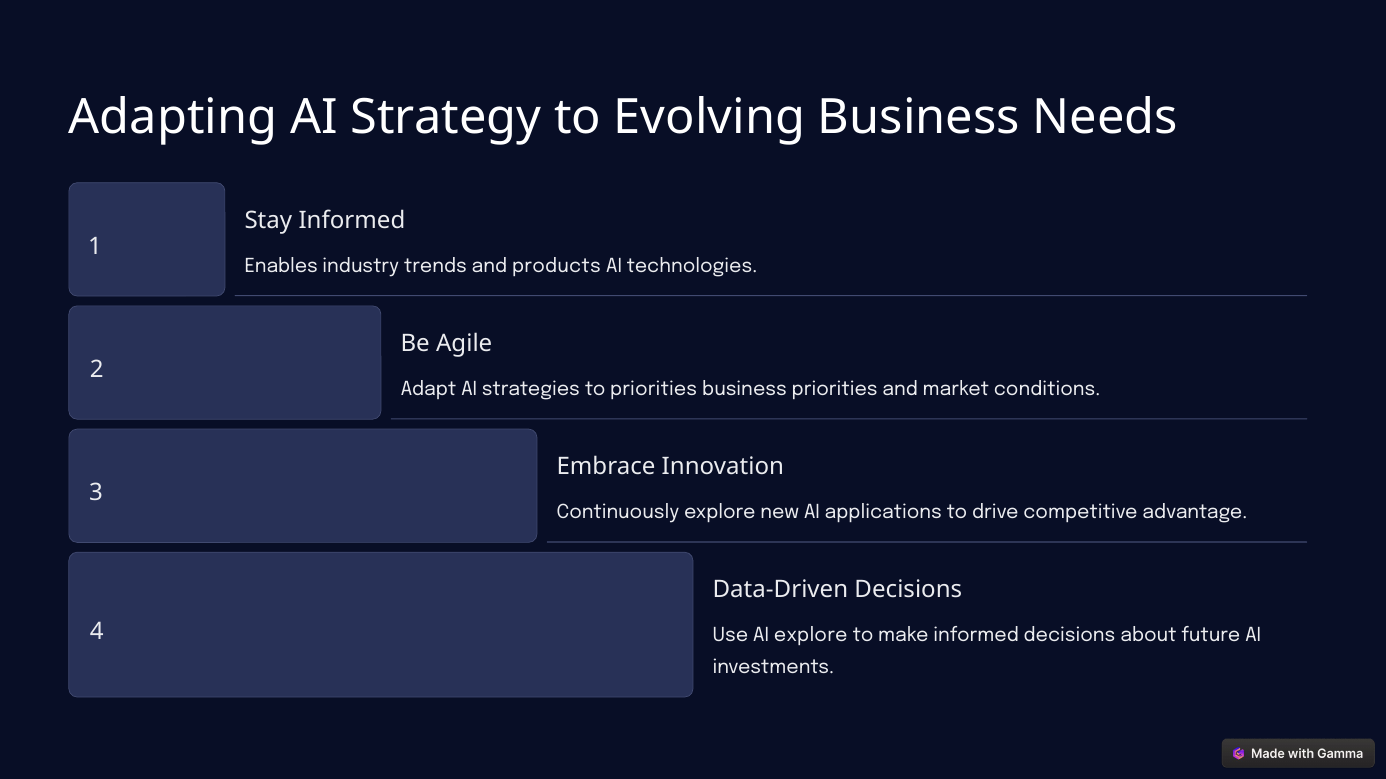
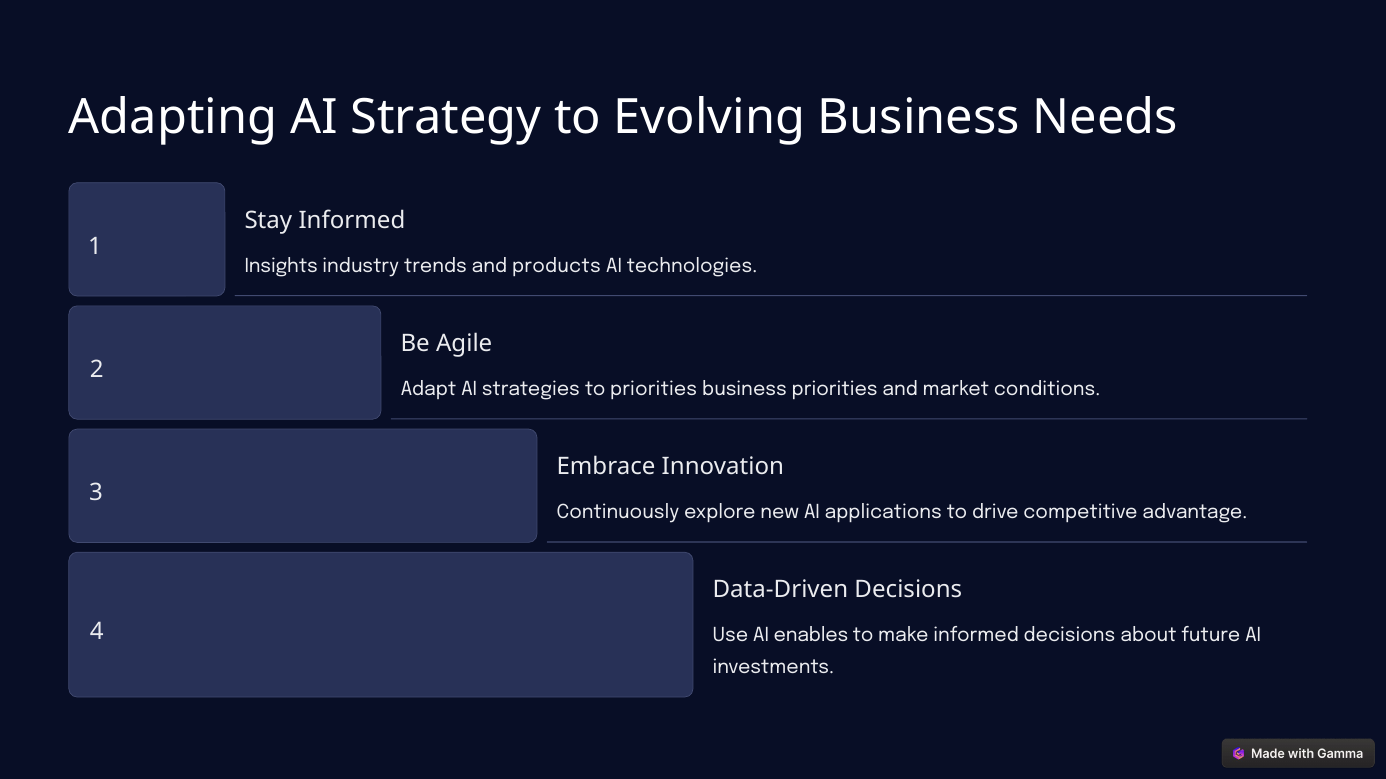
Enables: Enables -> Insights (281, 266)
AI explore: explore -> enables (811, 636)
